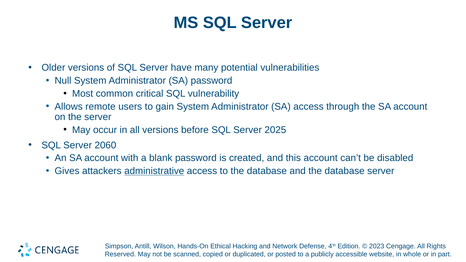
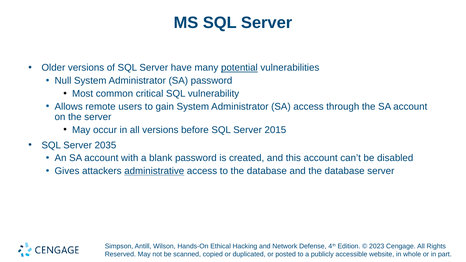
potential underline: none -> present (239, 68)
2025: 2025 -> 2015 (275, 130)
2060: 2060 -> 2035 (105, 145)
